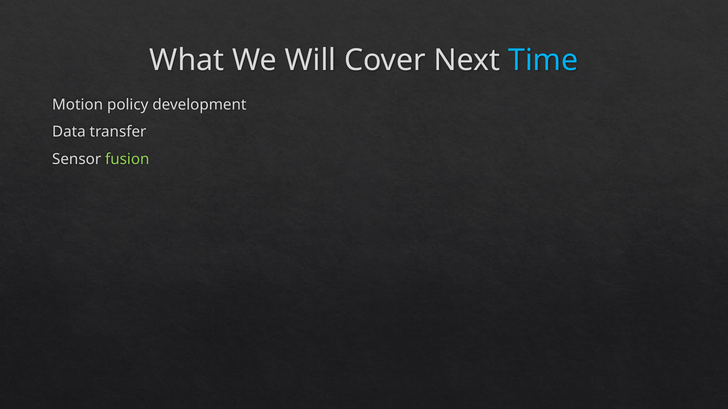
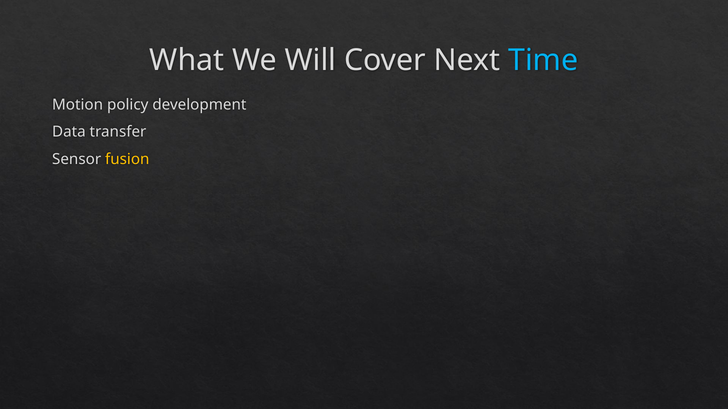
fusion colour: light green -> yellow (127, 159)
